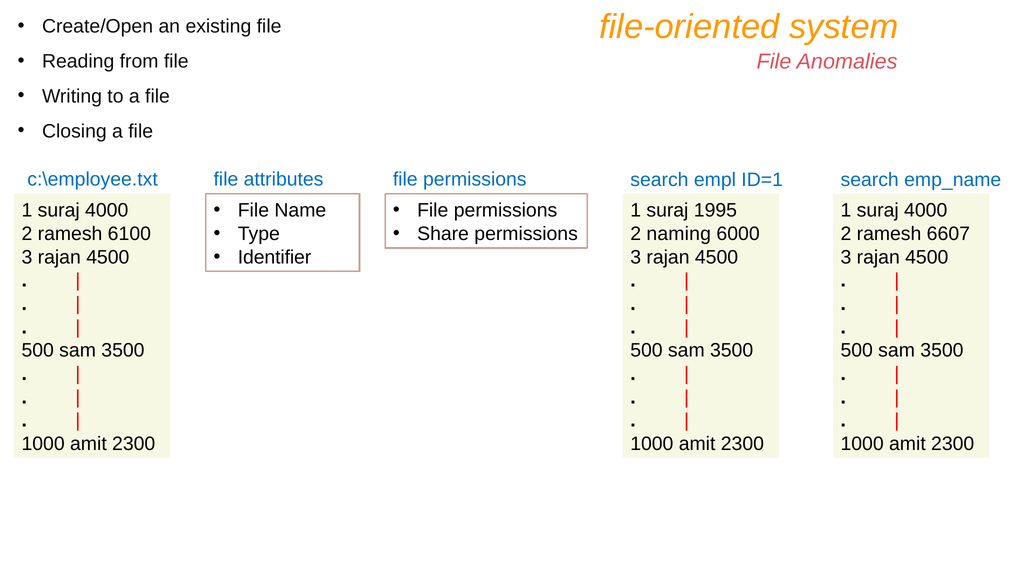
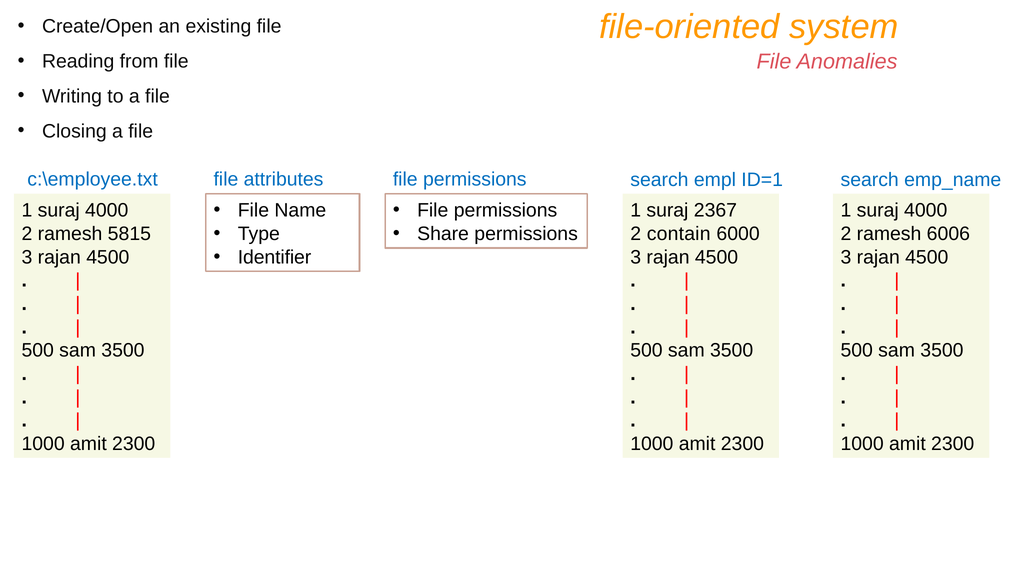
1995: 1995 -> 2367 (715, 210)
6100: 6100 -> 5815 (129, 234)
naming: naming -> contain (679, 234)
6607: 6607 -> 6006 (948, 234)
